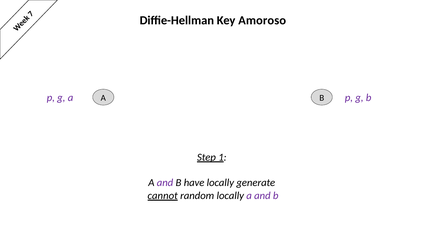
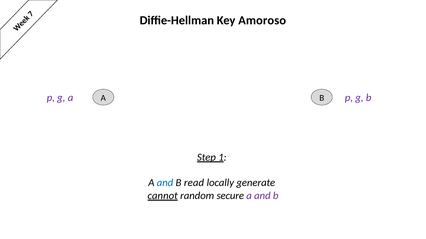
and colour: purple -> blue (165, 183)
have: have -> read (194, 183)
random locally: locally -> secure (230, 196)
